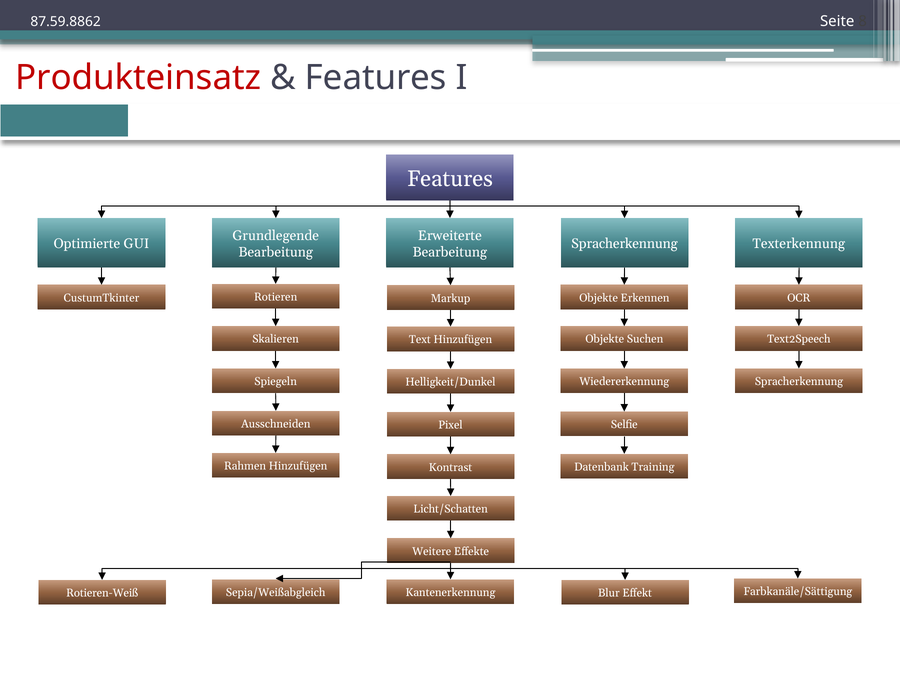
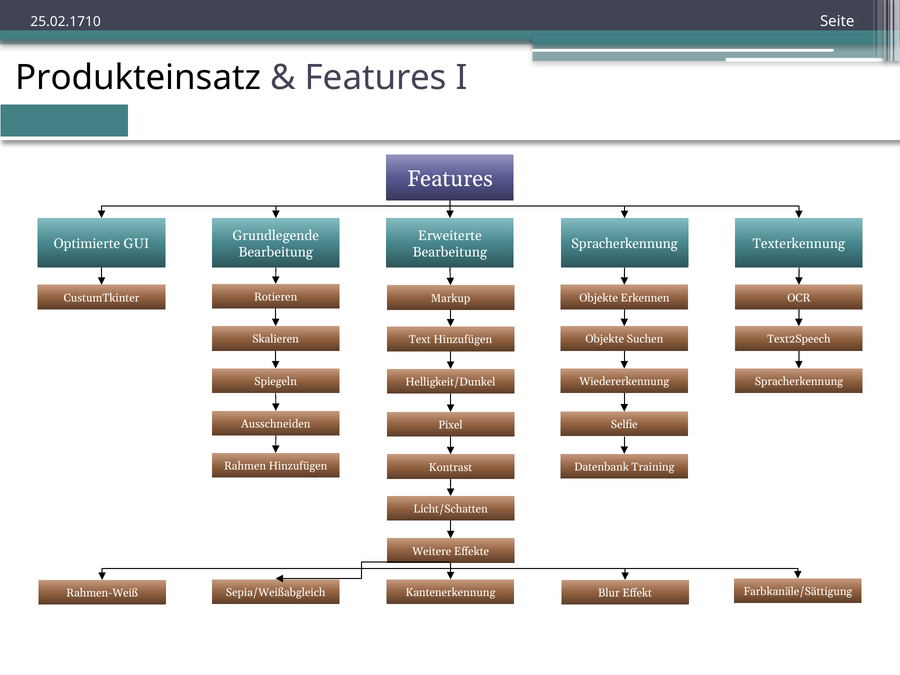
87.59.8862: 87.59.8862 -> 25.02.1710 (66, 22)
Produkteinsatz colour: red -> black (138, 78)
Rotieren-Weiß: Rotieren-Weiß -> Rahmen-Weiß (102, 593)
